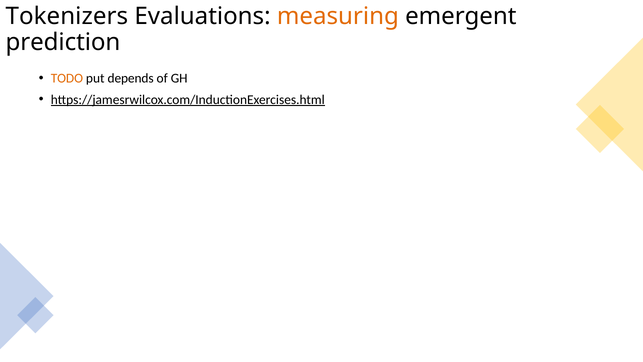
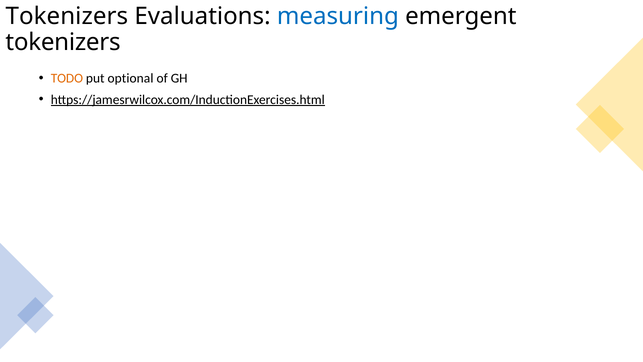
measuring colour: orange -> blue (338, 16)
prediction: prediction -> tokenizers (63, 42)
depends: depends -> optional (131, 78)
